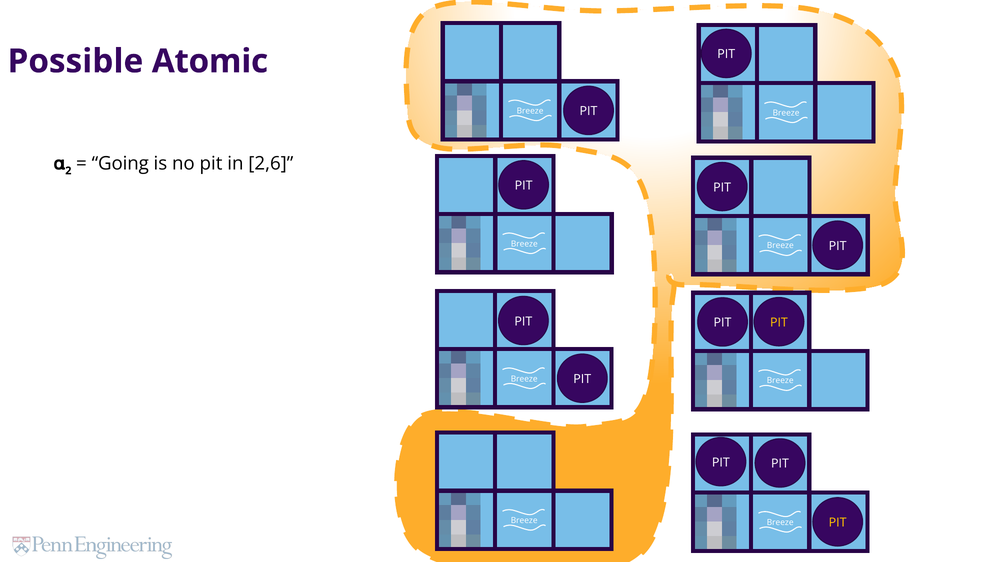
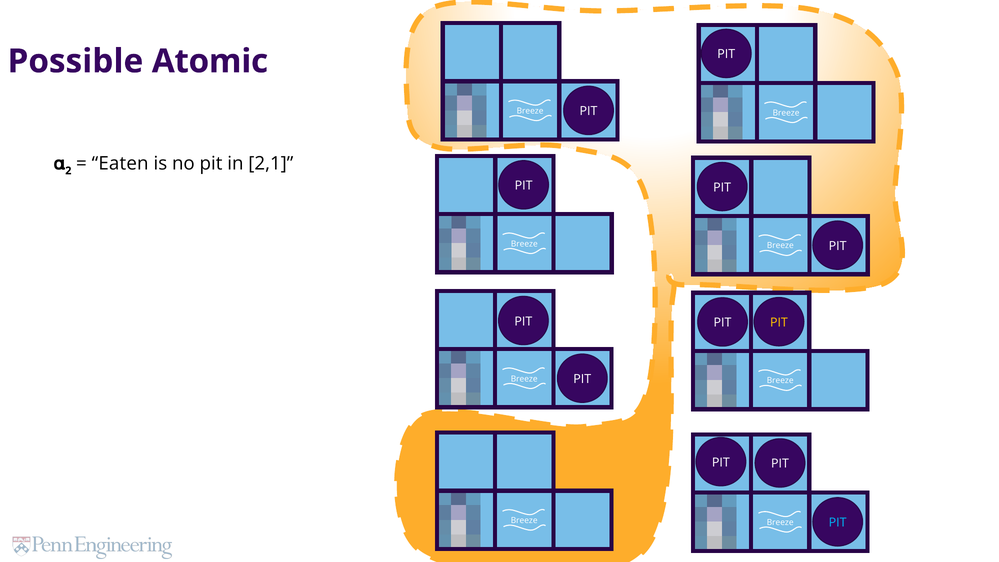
Going: Going -> Eaten (120, 163)
2,6: 2,6 -> 2,1 (271, 163)
PIT colour: yellow -> light blue (838, 523)
